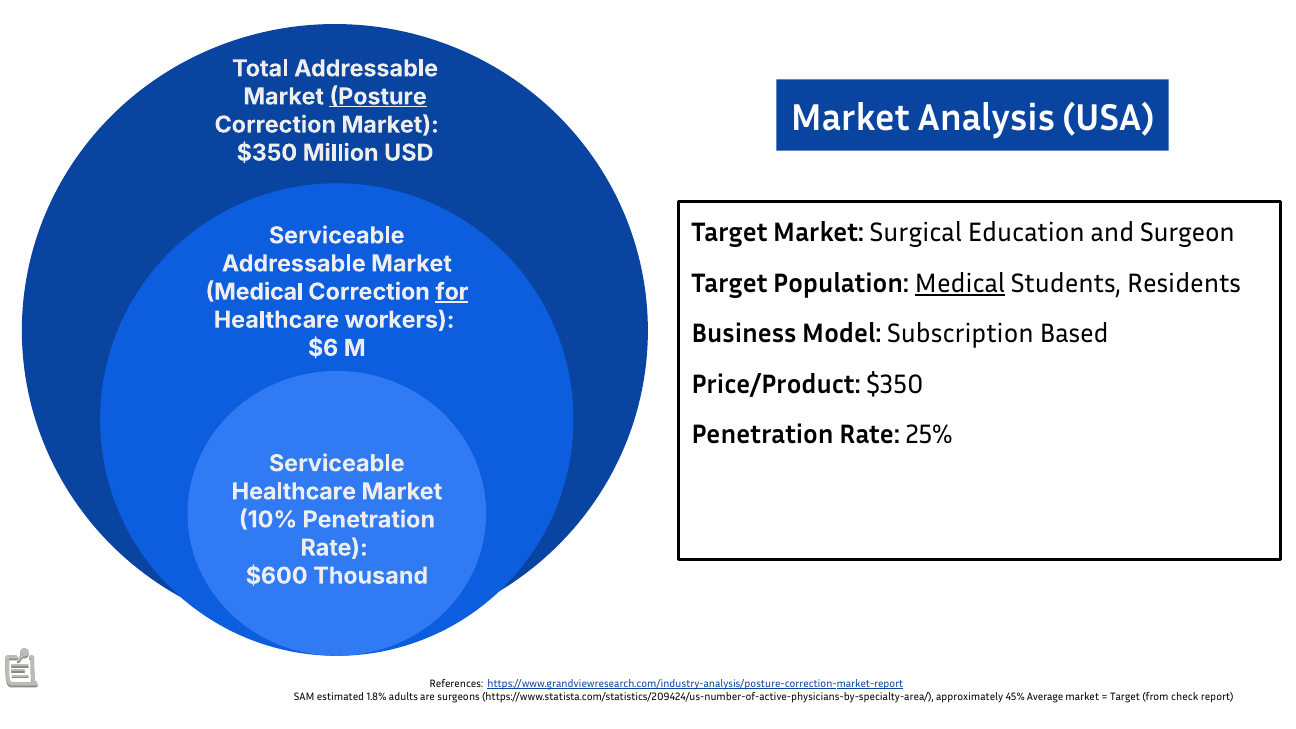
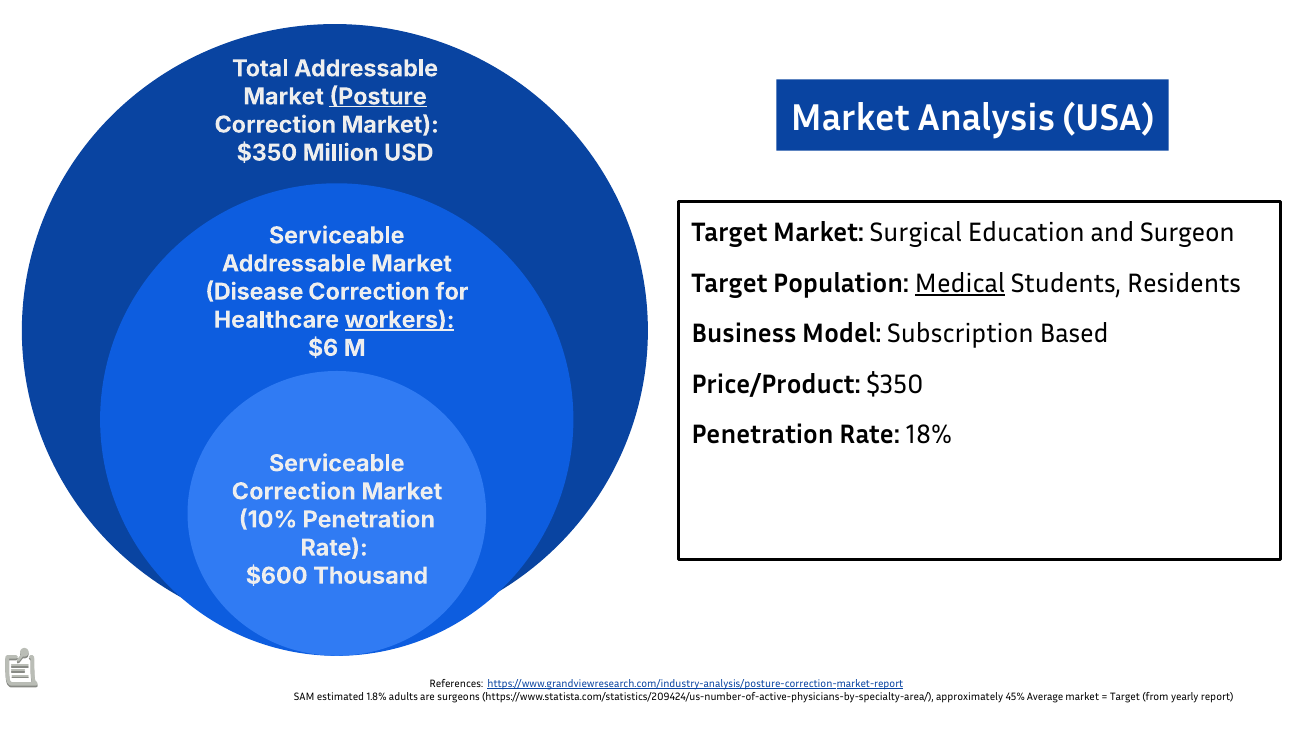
Medical: Medical -> Disease (254, 292)
for underline: present -> none (452, 292)
workers underline: none -> present (400, 320)
25%: 25% -> 18% (929, 435)
Healthcare: Healthcare -> Correction (294, 492)
check: check -> yearly (1185, 697)
